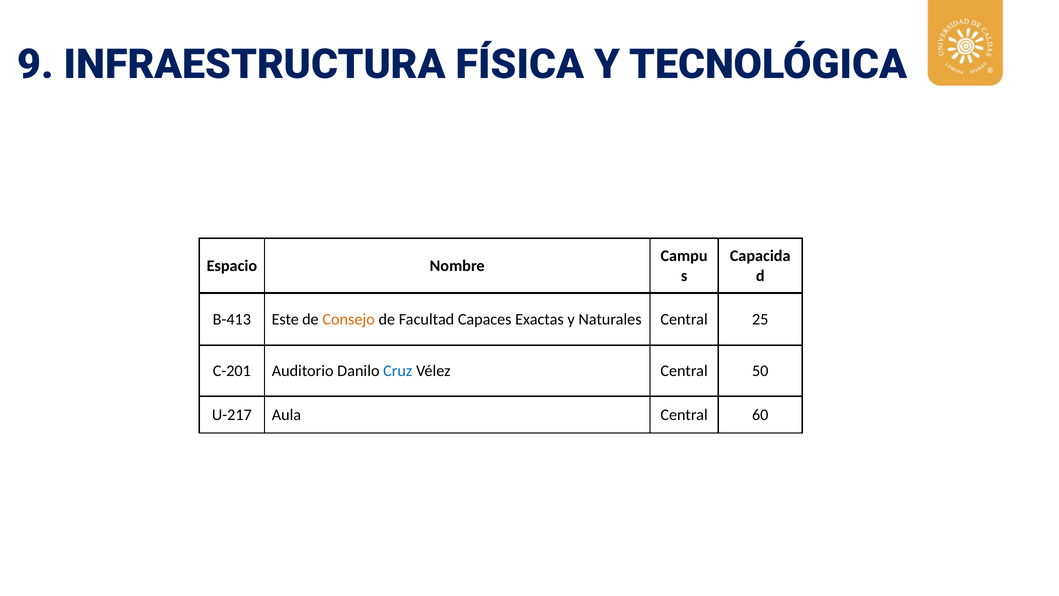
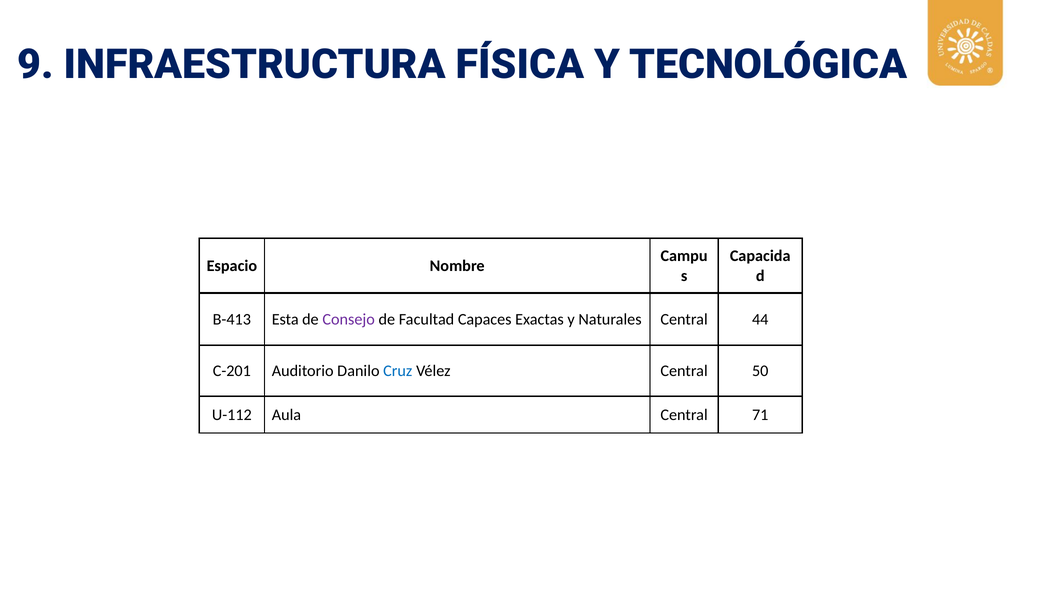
Este: Este -> Esta (285, 319)
Consejo colour: orange -> purple (349, 319)
25: 25 -> 44 (760, 319)
U-217: U-217 -> U-112 (232, 415)
60: 60 -> 71 (760, 415)
